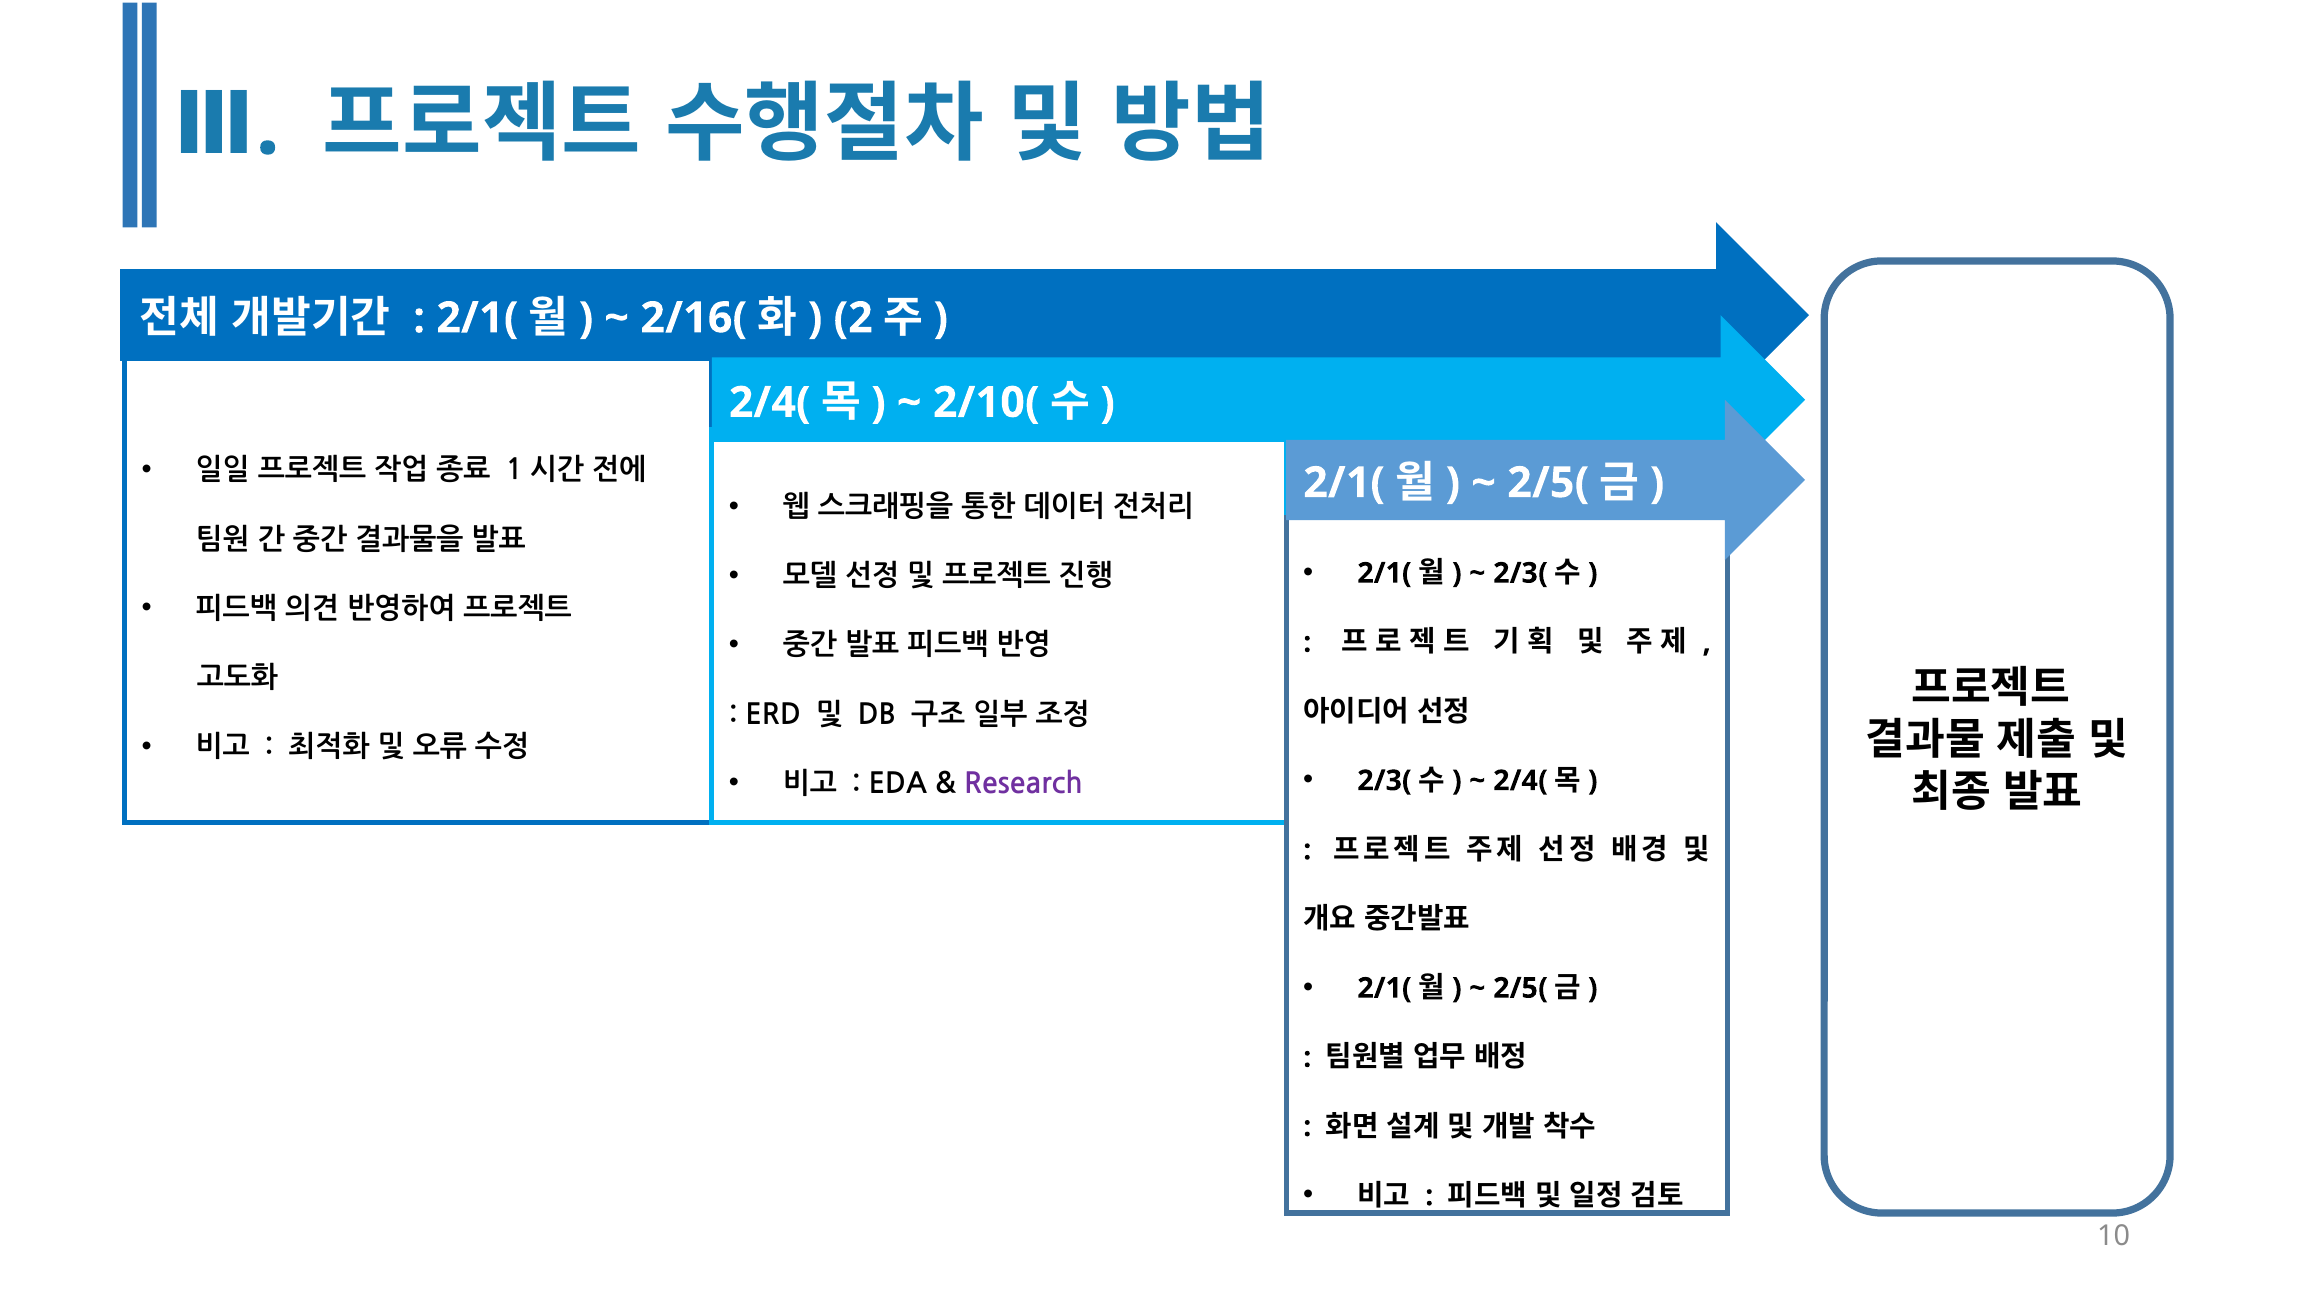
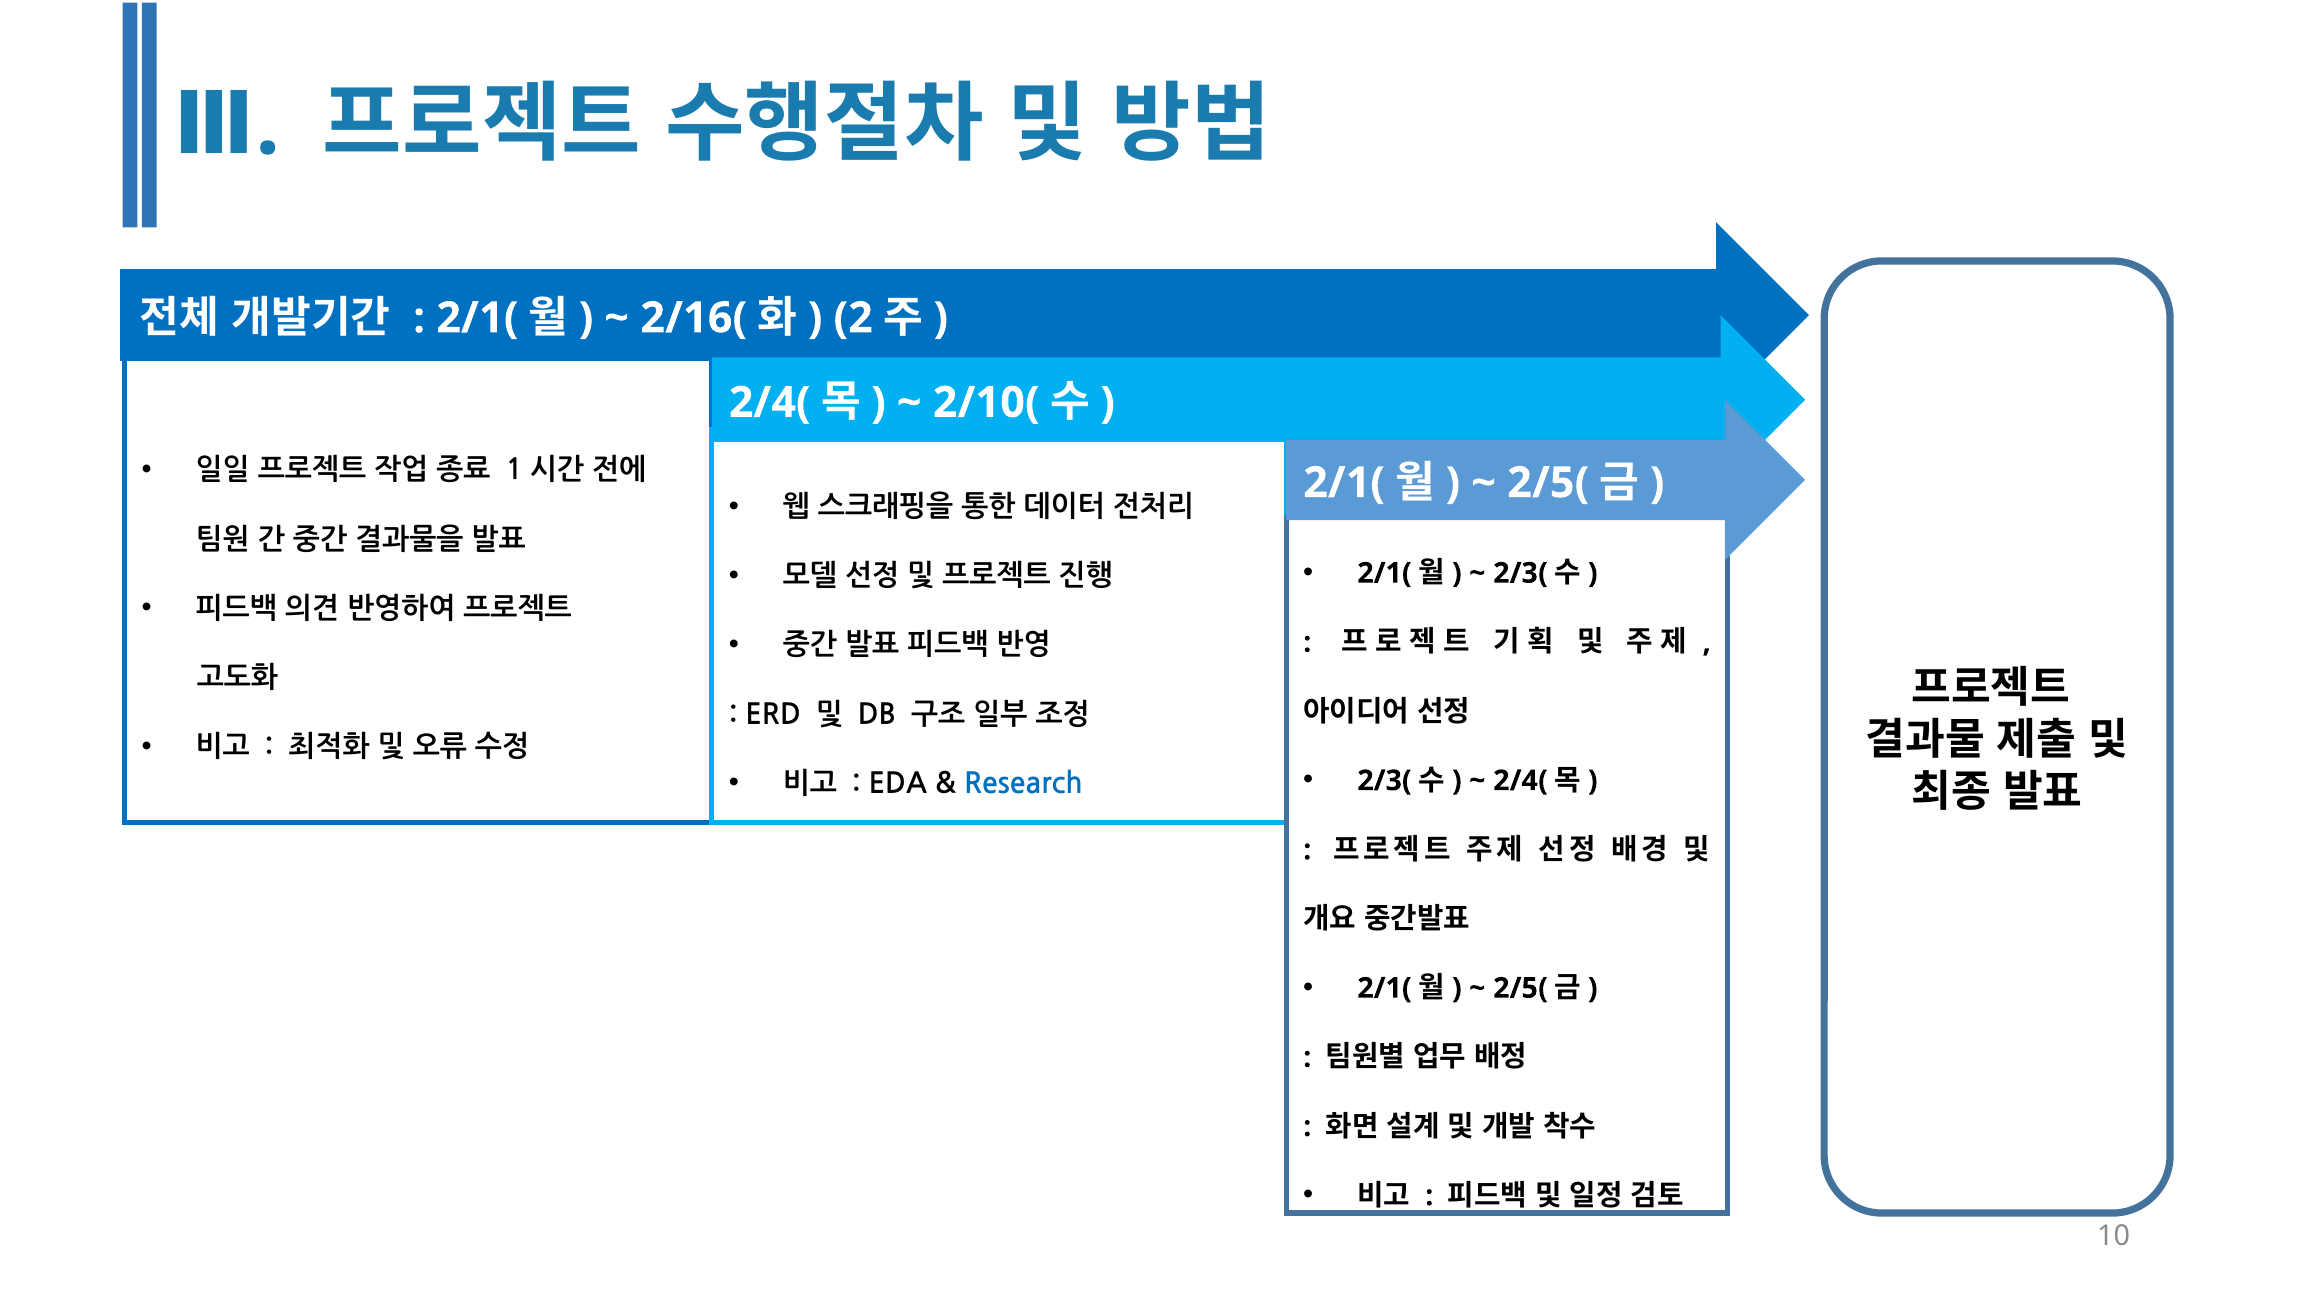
Research colour: purple -> blue (1024, 784)
